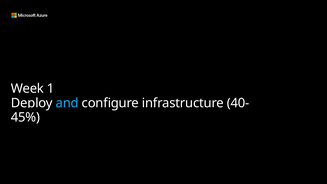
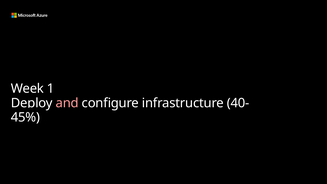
and colour: light blue -> pink (67, 103)
